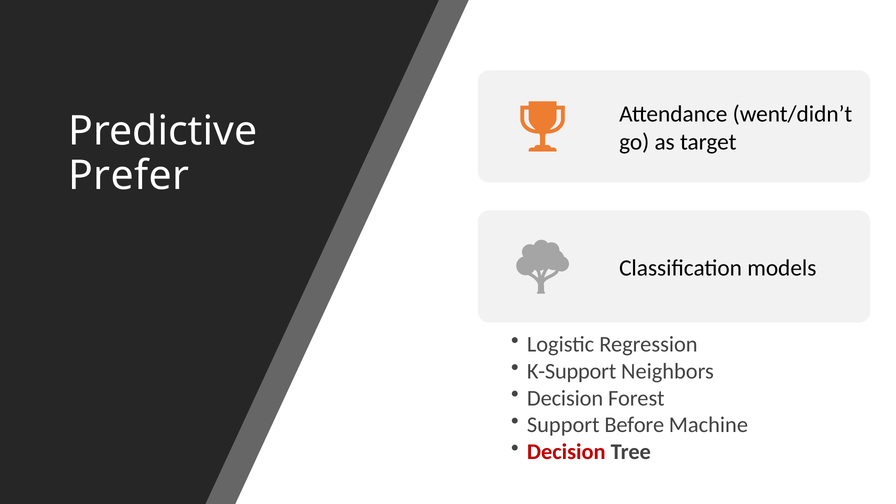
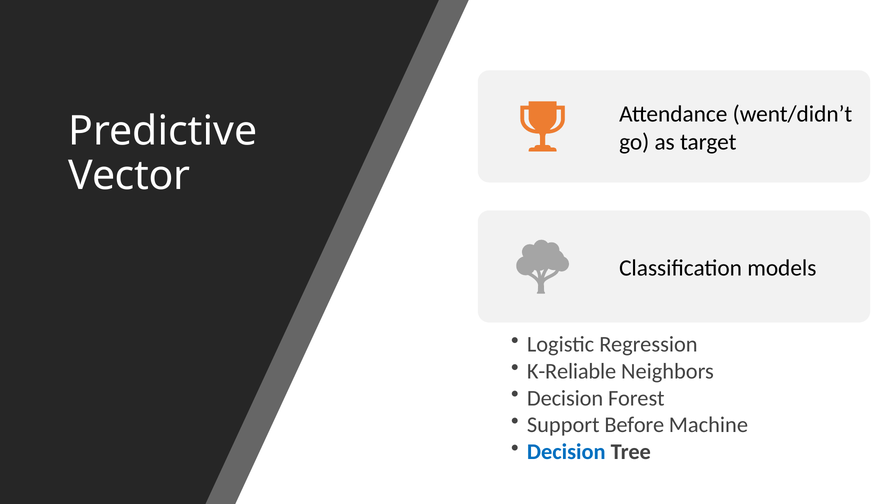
Prefer: Prefer -> Vector (129, 176)
K-Support: K-Support -> K-Reliable (572, 371)
Decision colour: red -> blue (566, 452)
